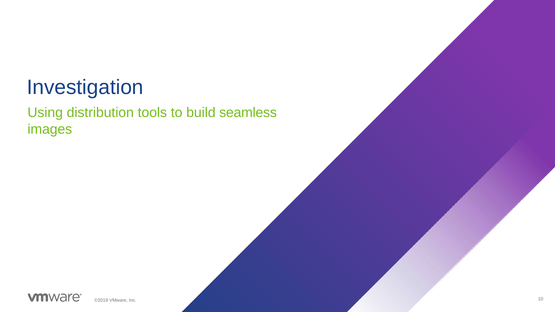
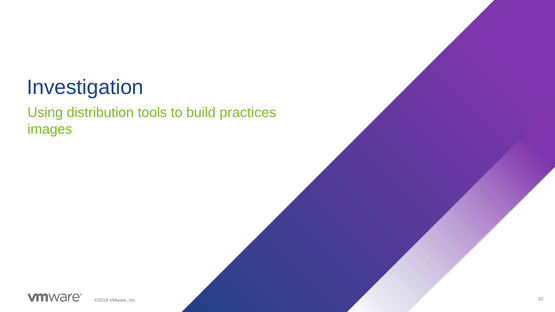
seamless: seamless -> practices (248, 113)
